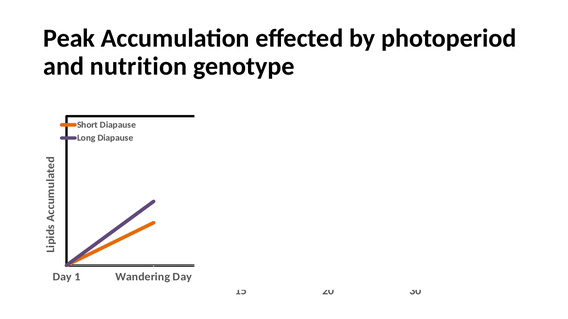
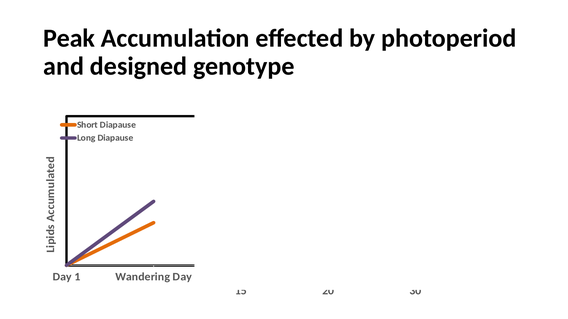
nutrition: nutrition -> designed (139, 66)
